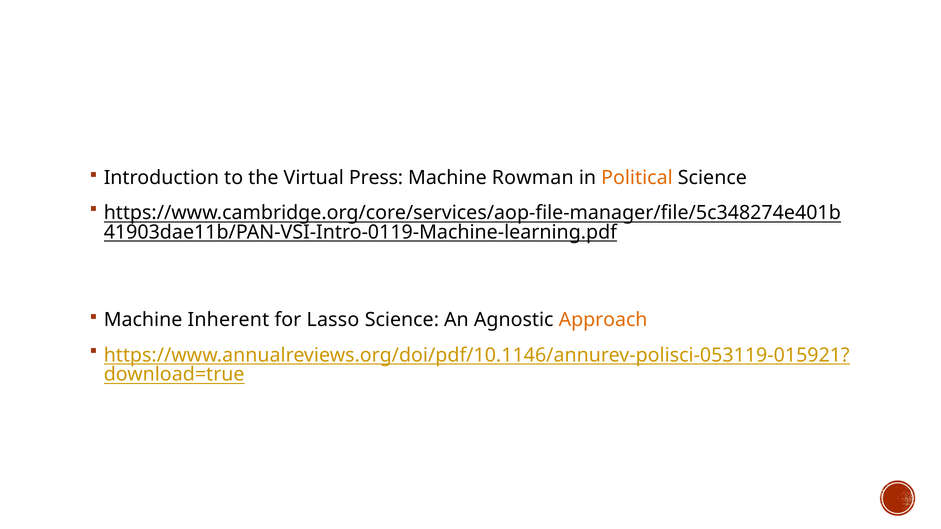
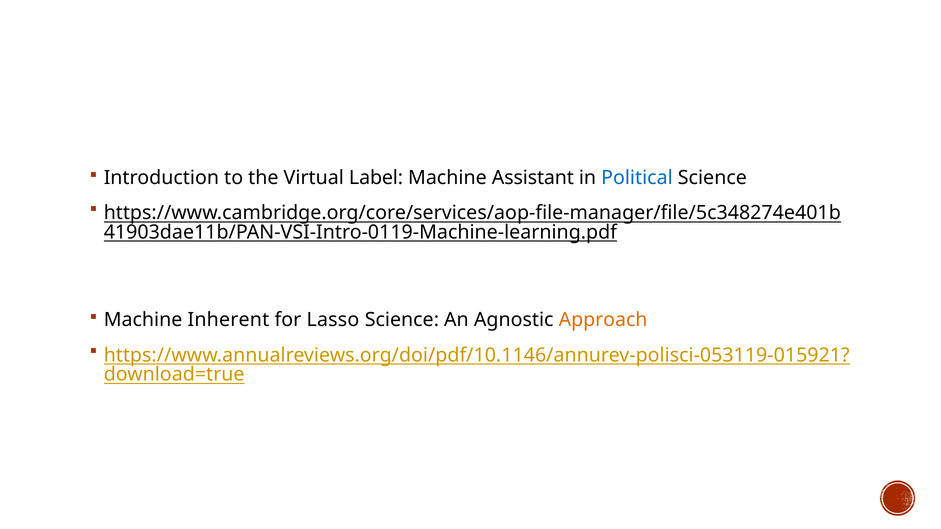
Press: Press -> Label (376, 178)
Rowman: Rowman -> Assistant (533, 178)
Political colour: orange -> blue (637, 178)
